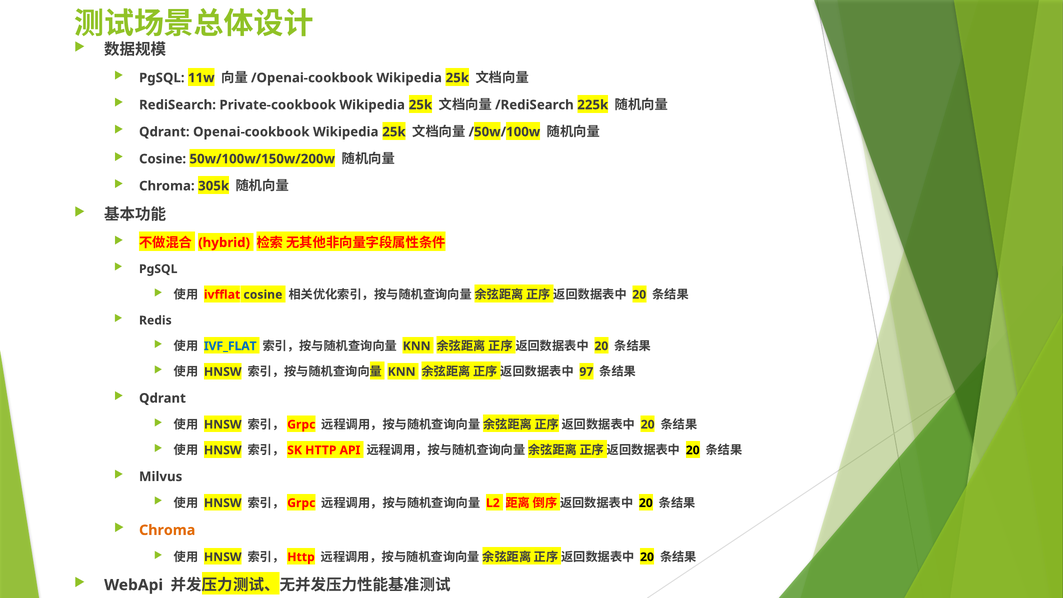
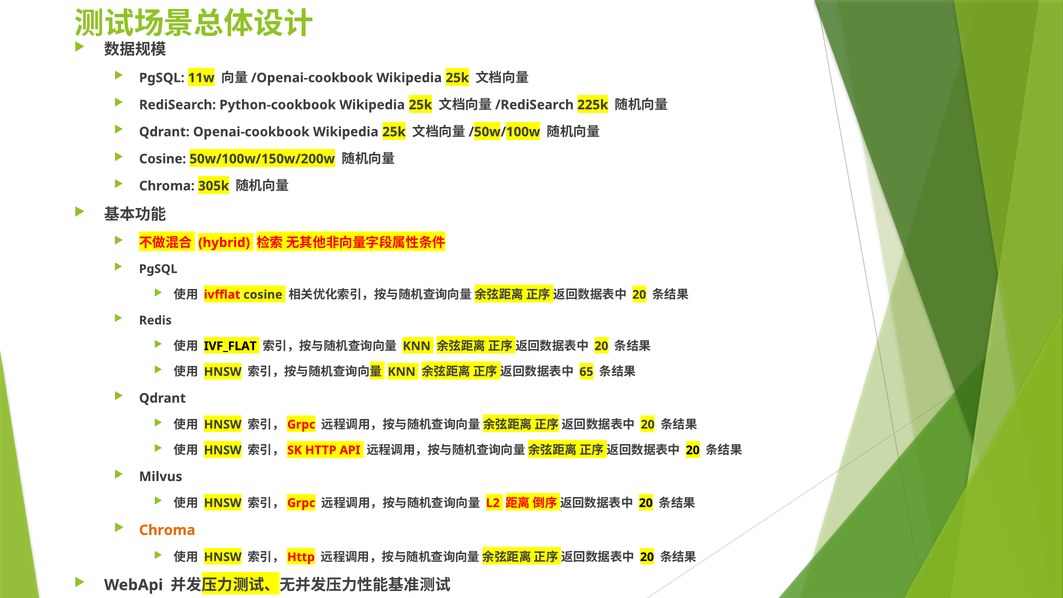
Private-cookbook: Private-cookbook -> Python-cookbook (278, 105)
IVF_FLAT colour: blue -> black (230, 346)
97: 97 -> 65 (586, 372)
